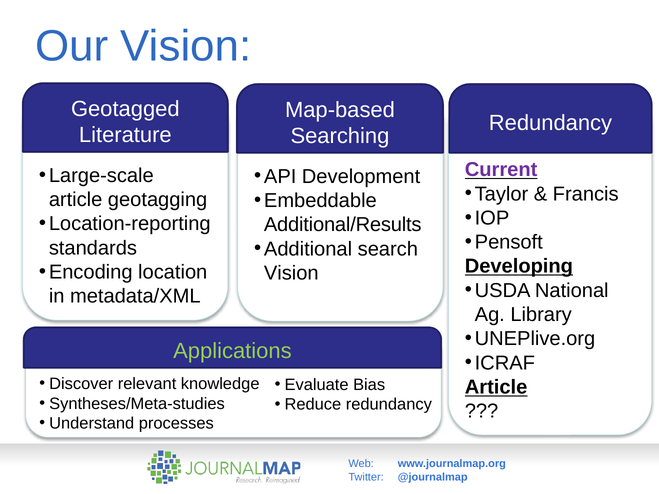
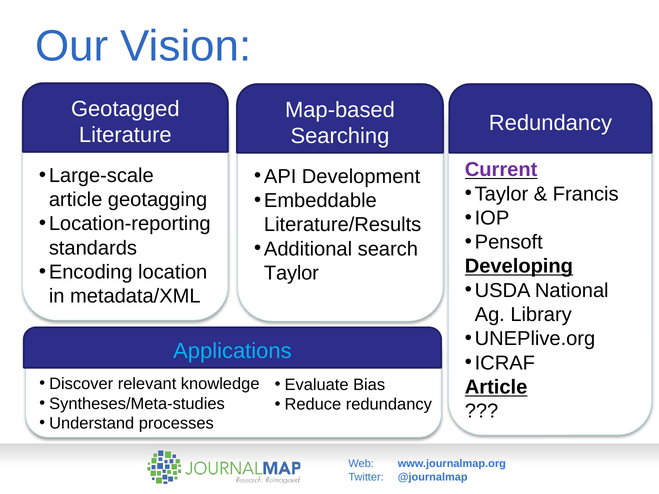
Additional/Results: Additional/Results -> Literature/Results (343, 225)
Vision: Vision -> Taylor (291, 273)
Applications colour: light green -> light blue (232, 351)
